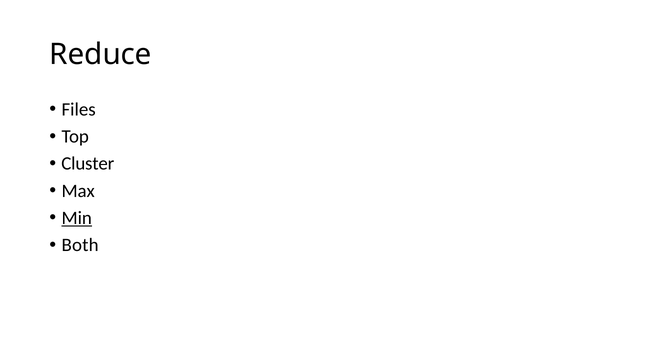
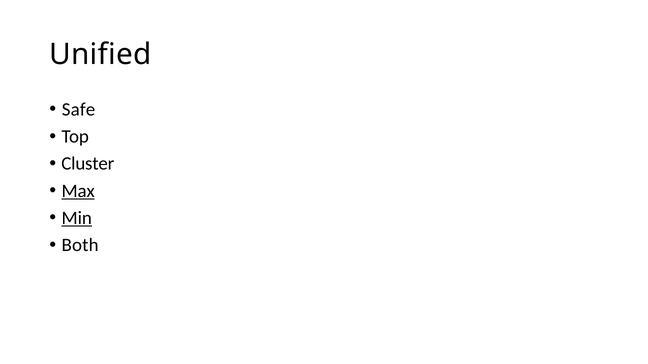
Reduce: Reduce -> Unified (100, 54)
Files: Files -> Safe (79, 110)
Max underline: none -> present (78, 191)
